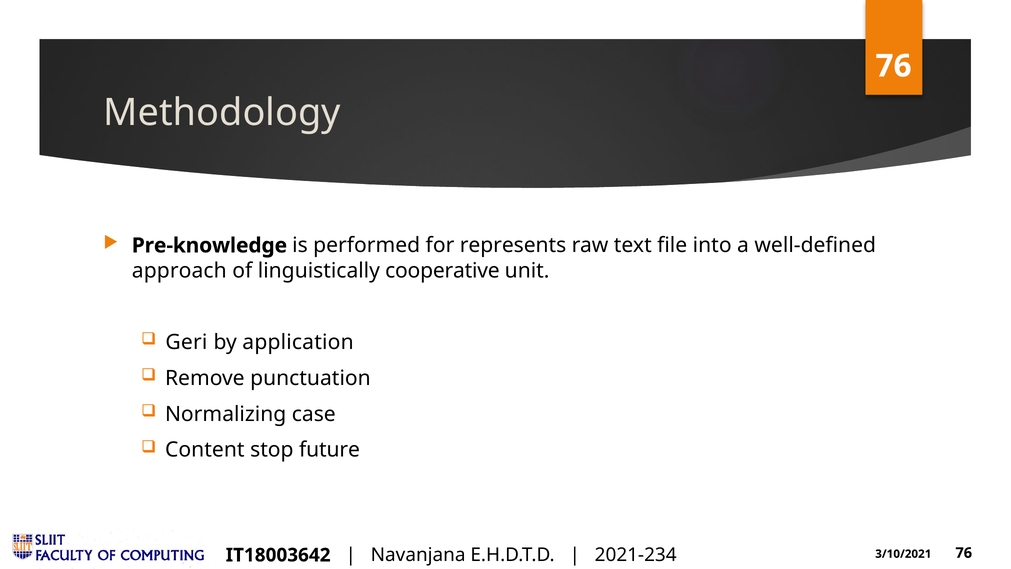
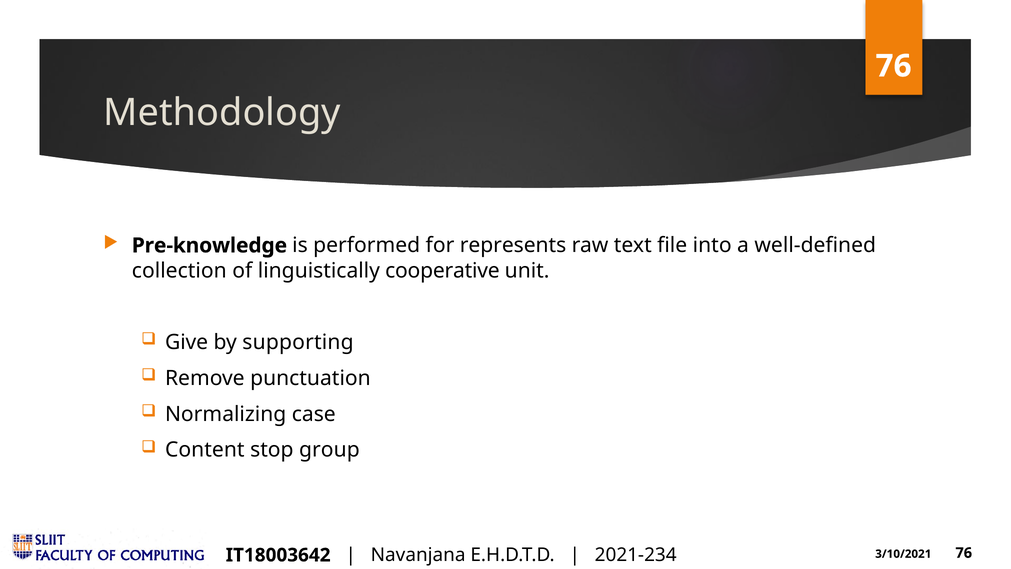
approach: approach -> collection (179, 271)
Geri: Geri -> Give (187, 342)
application: application -> supporting (298, 342)
future: future -> group (329, 450)
